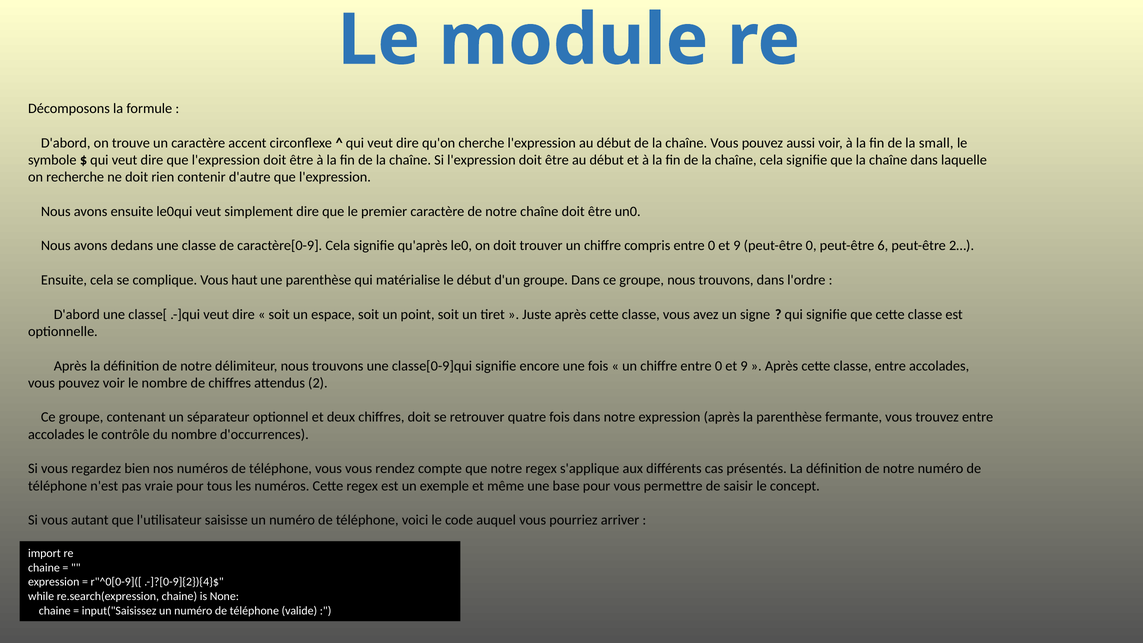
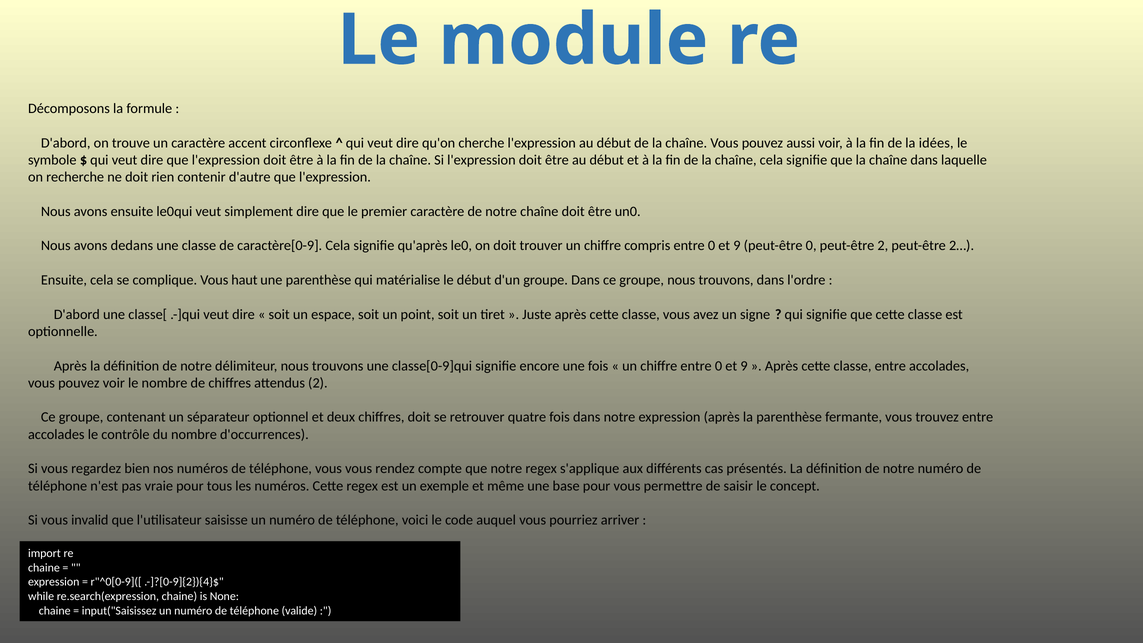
small: small -> idées (936, 143)
peut-être 6: 6 -> 2 (883, 246)
autant: autant -> invalid (90, 520)
